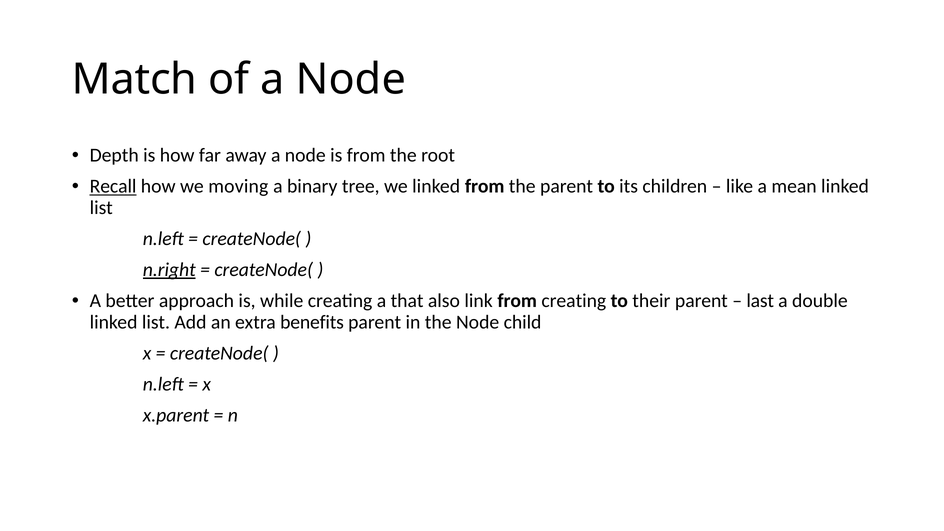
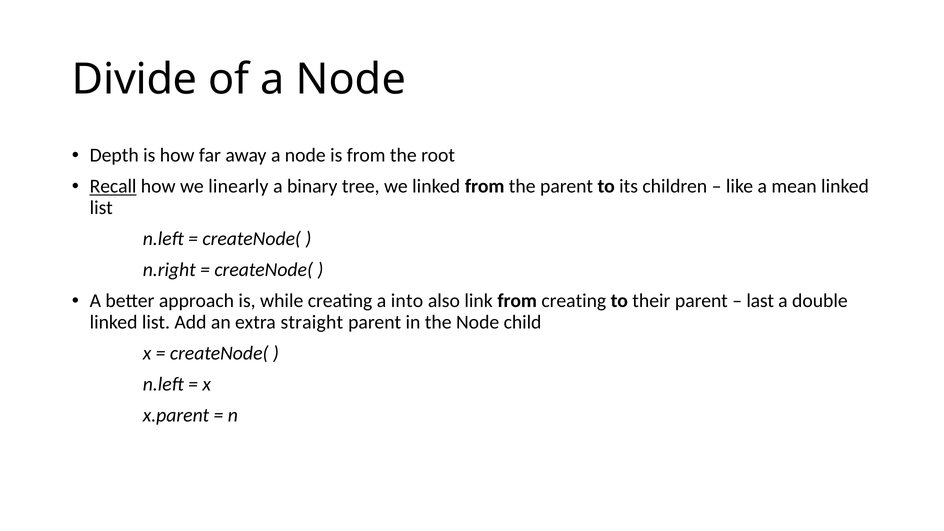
Match: Match -> Divide (135, 79)
moving: moving -> linearly (238, 186)
n.right underline: present -> none (169, 270)
that: that -> into (407, 301)
benefits: benefits -> straight (312, 322)
